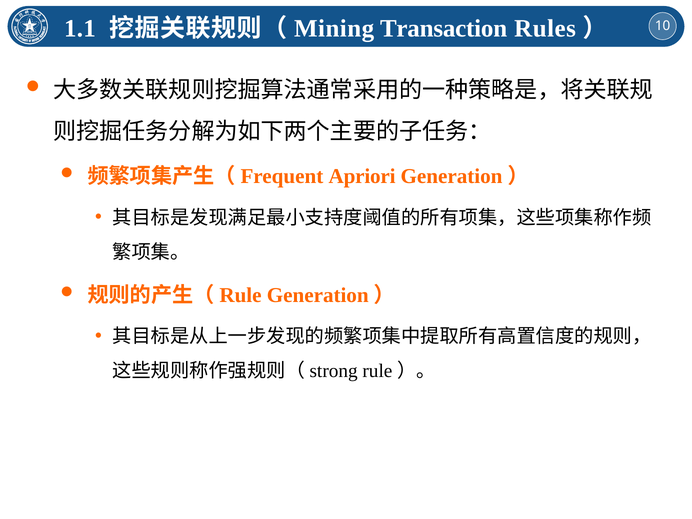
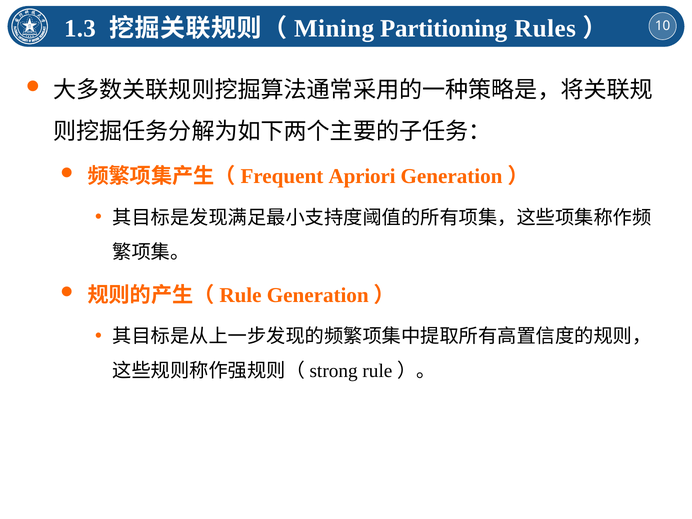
1.1: 1.1 -> 1.3 (80, 28)
Transaction: Transaction -> Partitioning (444, 28)
